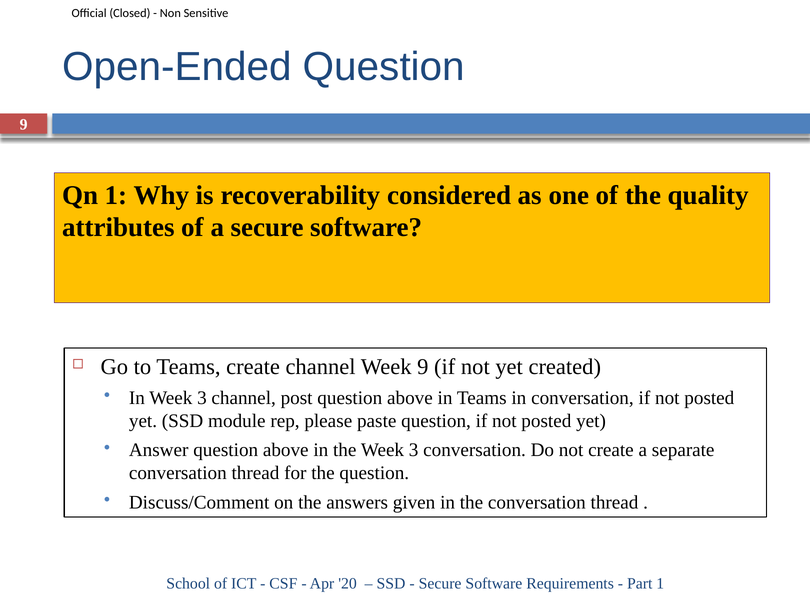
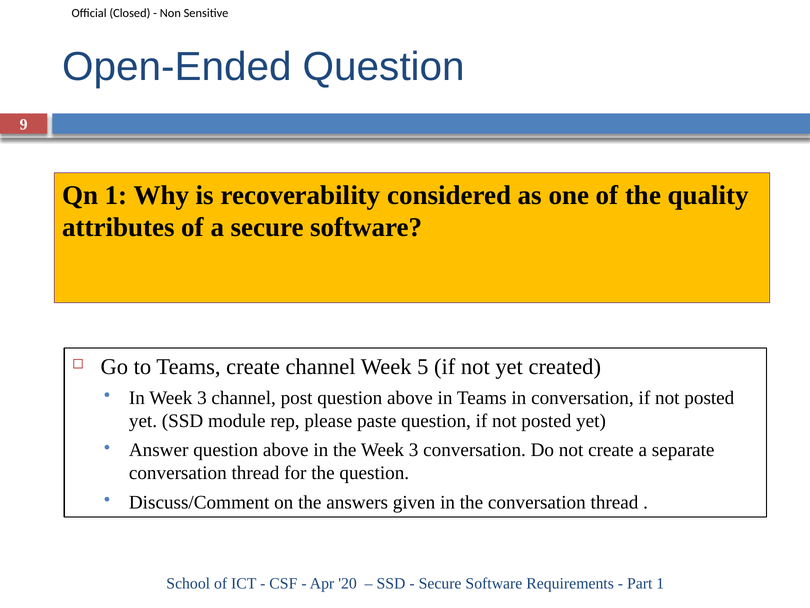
Week 9: 9 -> 5 (423, 367)
